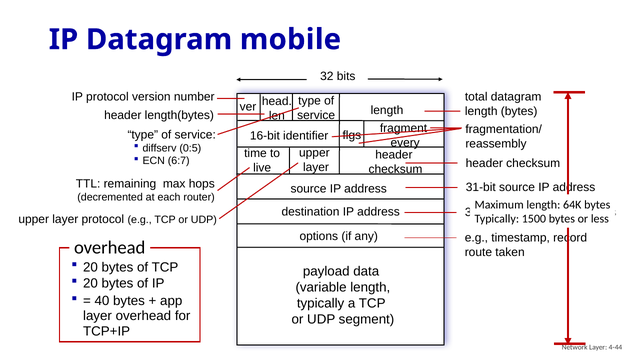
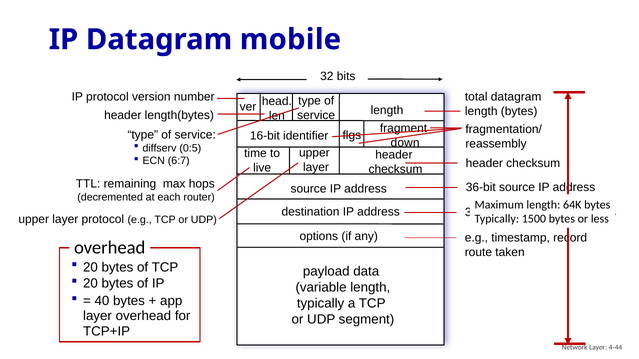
every: every -> down (405, 143)
31-bit: 31-bit -> 36-bit (481, 188)
